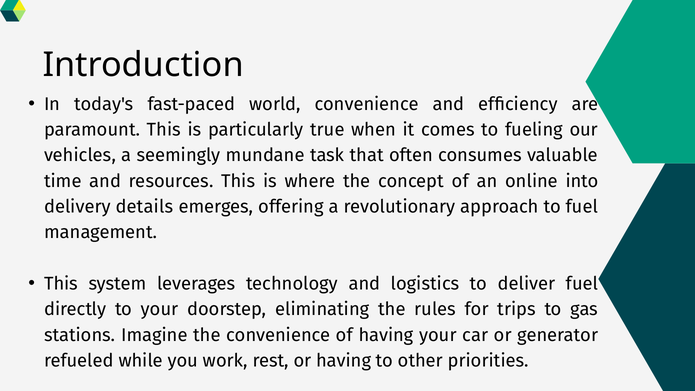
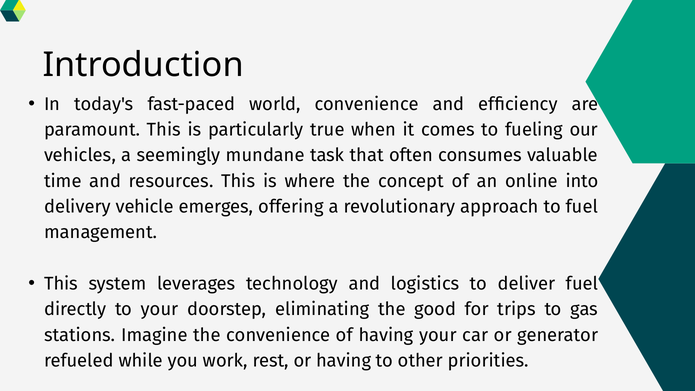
details: details -> vehicle (145, 207)
rules: rules -> good (435, 309)
